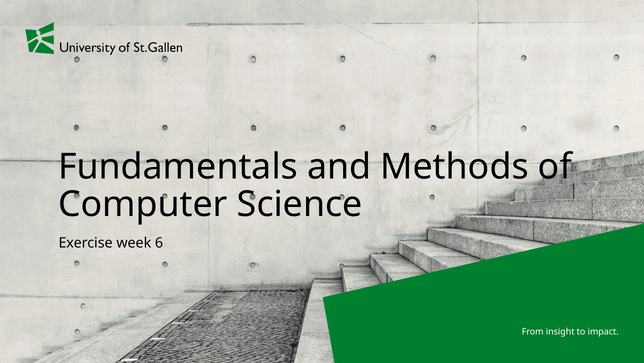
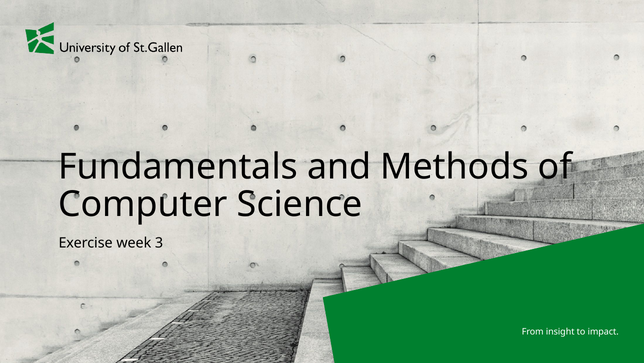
6: 6 -> 3 (159, 242)
